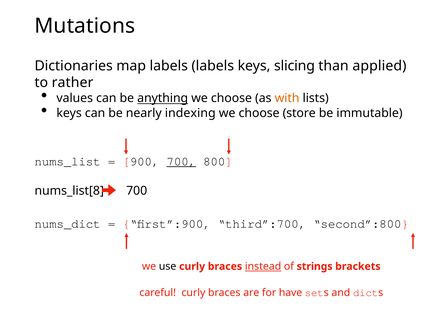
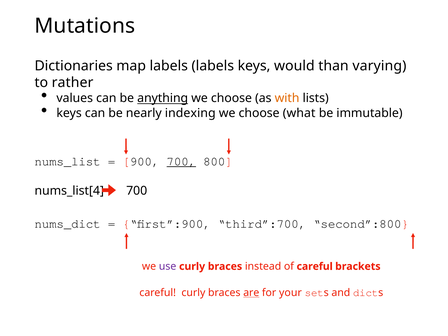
slicing: slicing -> would (294, 66)
applied: applied -> varying (379, 66)
store: store -> what (299, 113)
nums_list[8: nums_list[8 -> nums_list[4 (69, 191)
use colour: black -> purple (168, 266)
instead underline: present -> none (263, 266)
of strings: strings -> careful (315, 266)
are underline: none -> present (251, 293)
have: have -> your (290, 293)
